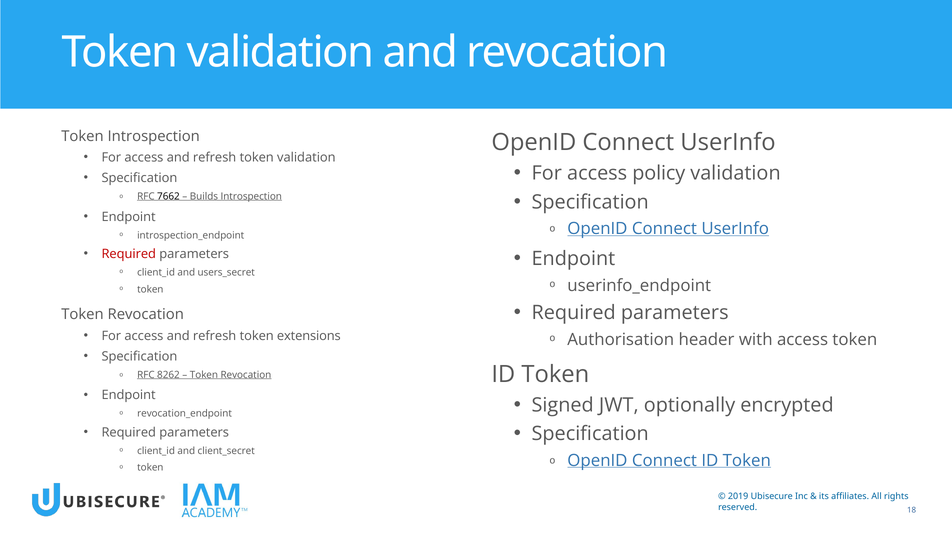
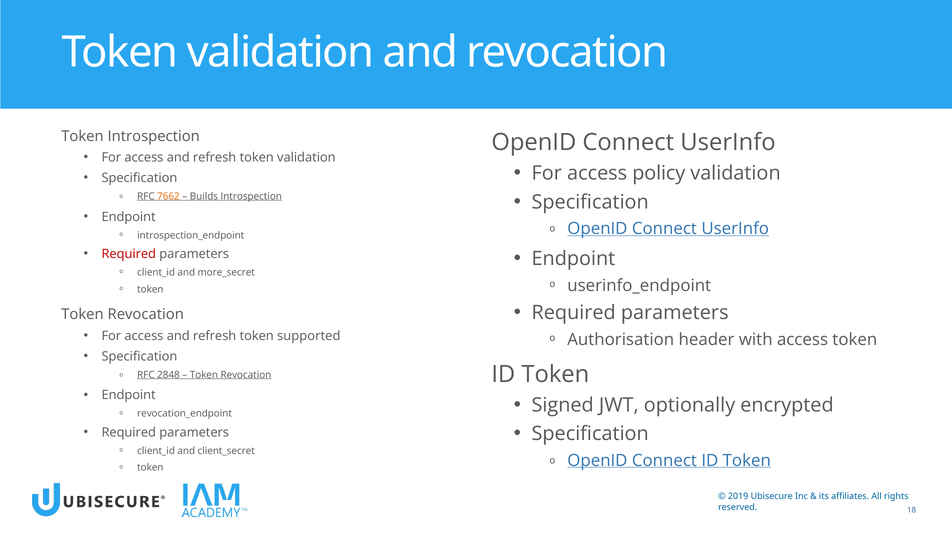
7662 colour: black -> orange (168, 197)
users_secret: users_secret -> more_secret (226, 273)
extensions: extensions -> supported (309, 336)
8262: 8262 -> 2848 (168, 375)
